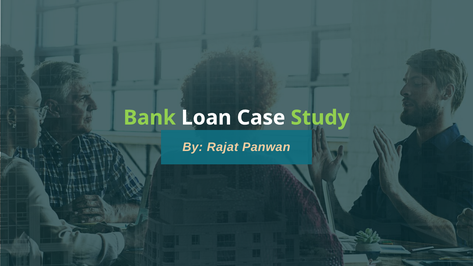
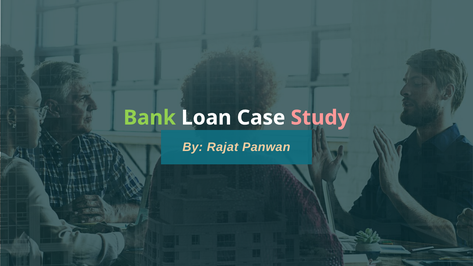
Study colour: light green -> pink (320, 118)
